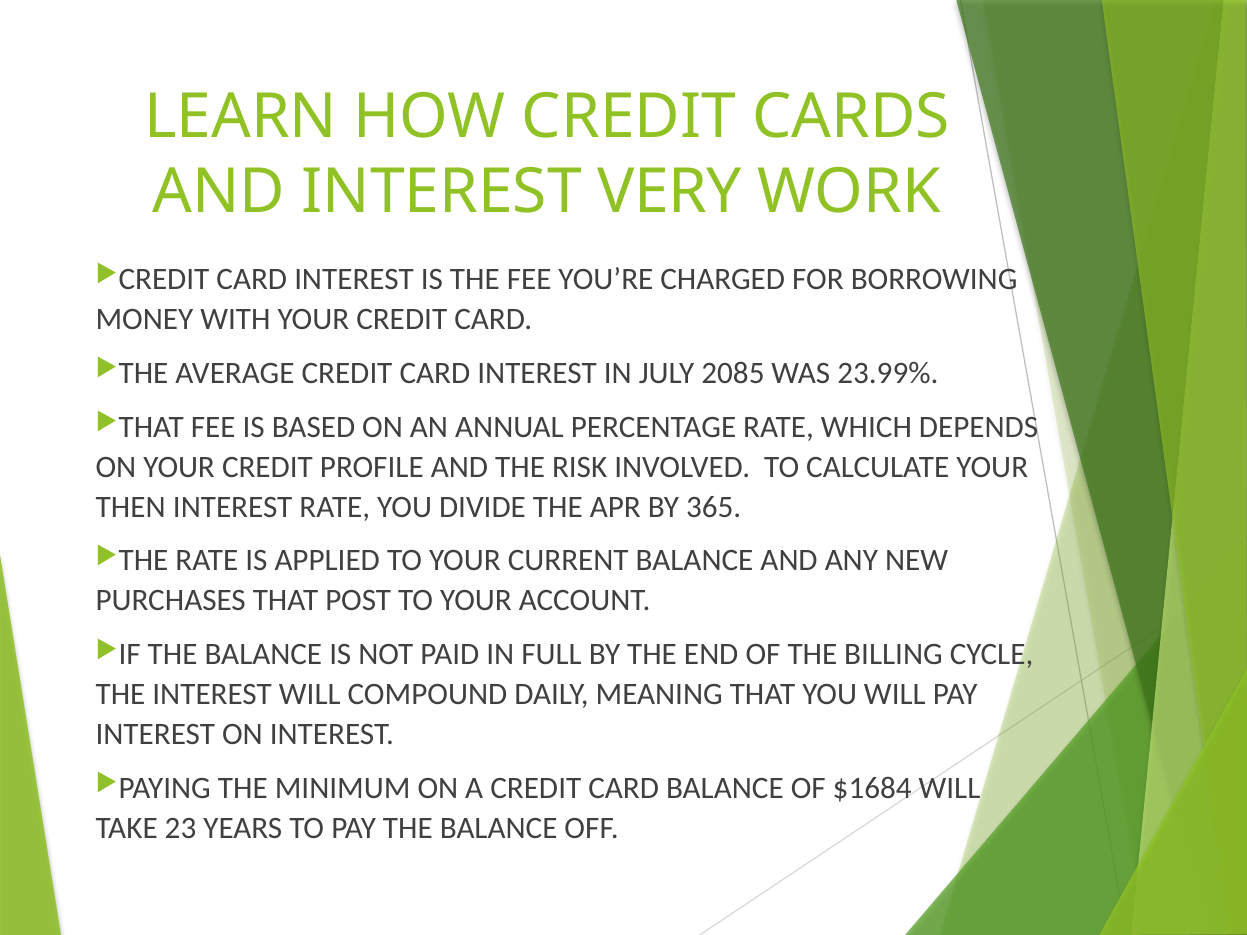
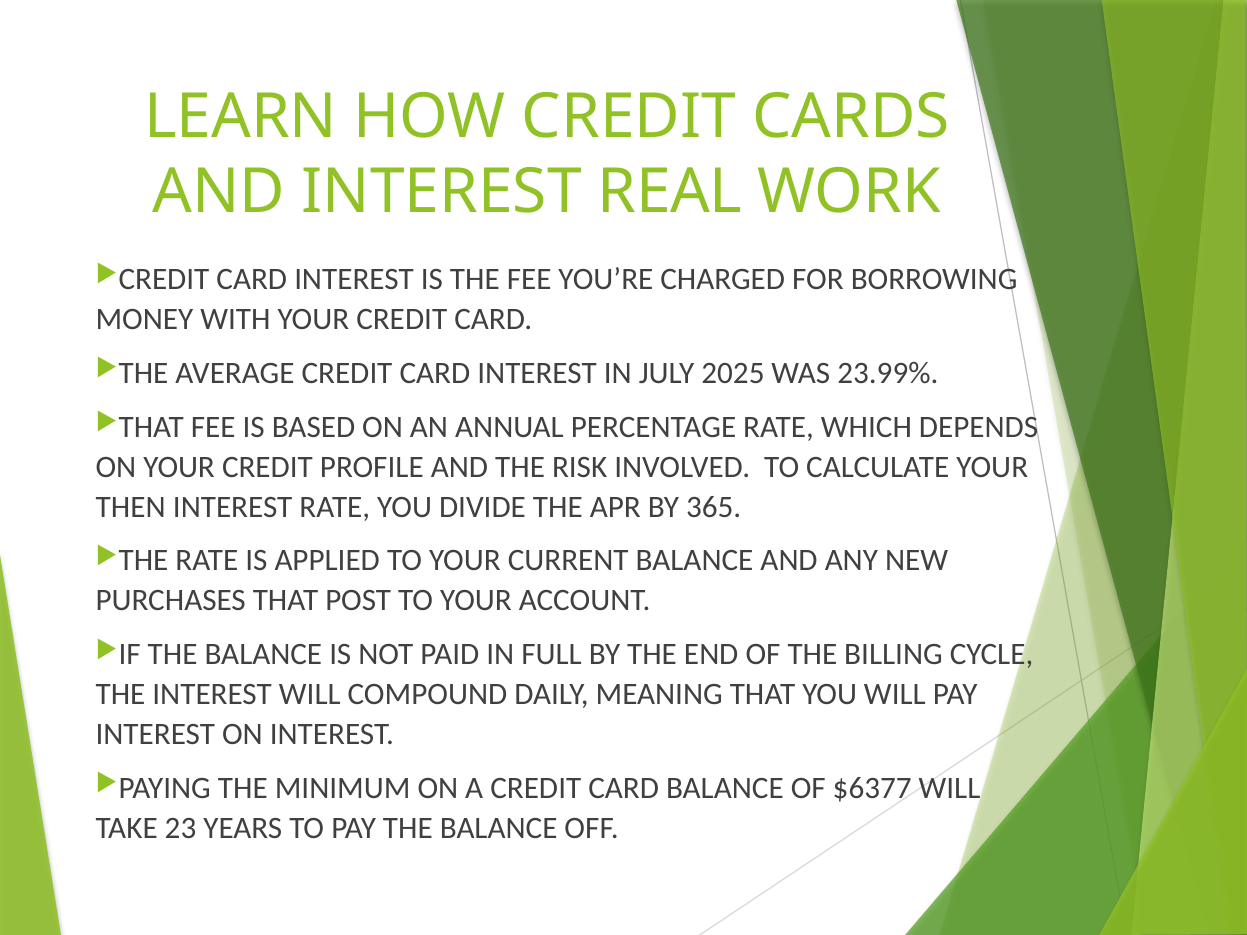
VERY: VERY -> REAL (670, 192)
2085: 2085 -> 2025 (733, 373)
$1684: $1684 -> $6377 (872, 788)
